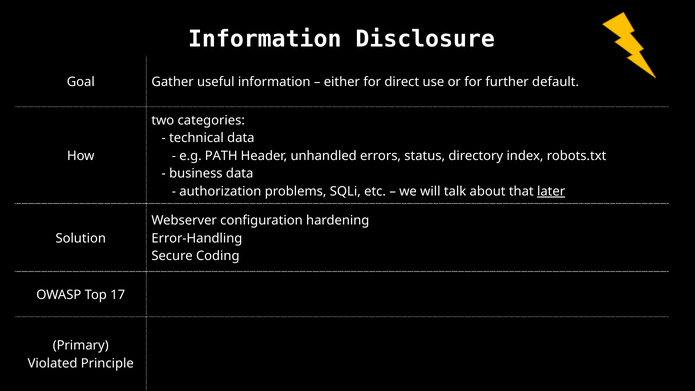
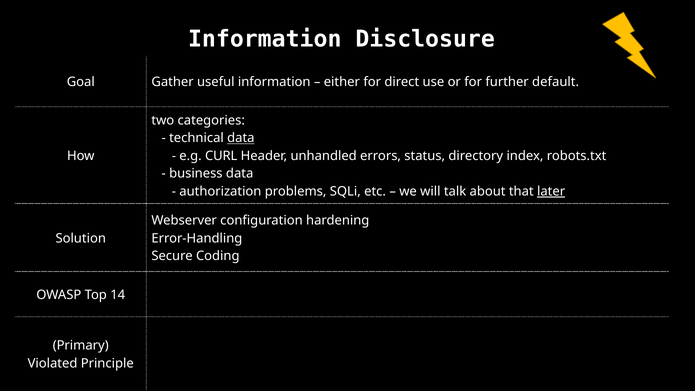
data underline: none -> present (241, 138)
PATH: PATH -> CURL (221, 156)
17: 17 -> 14 (118, 295)
